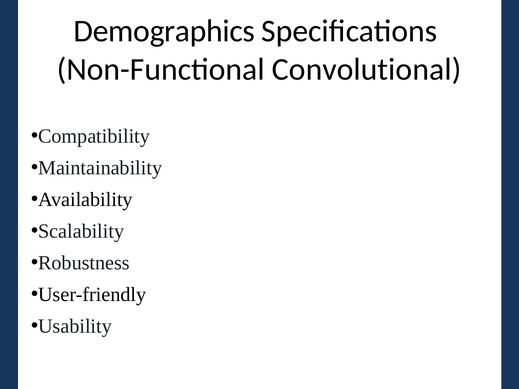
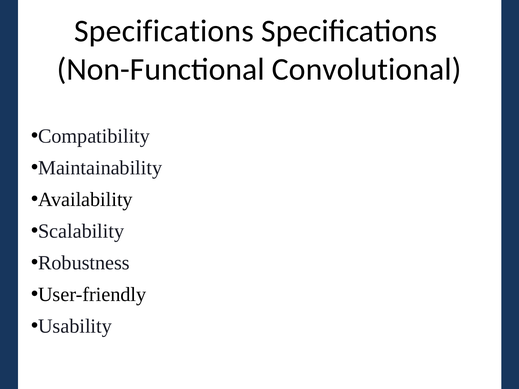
Demographics: Demographics -> Specifications (164, 31)
